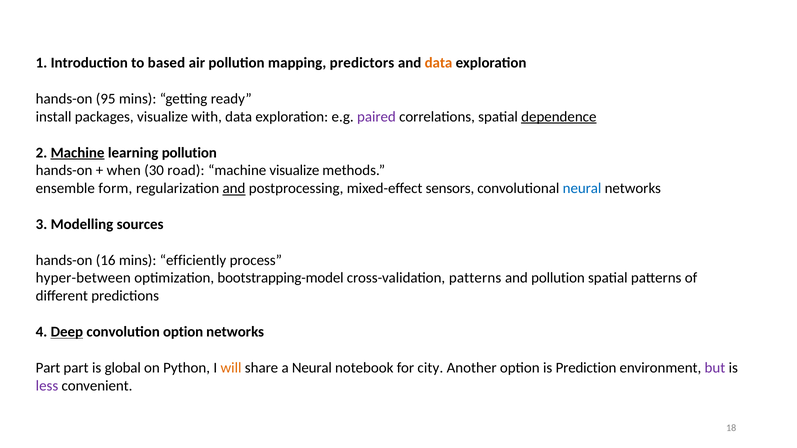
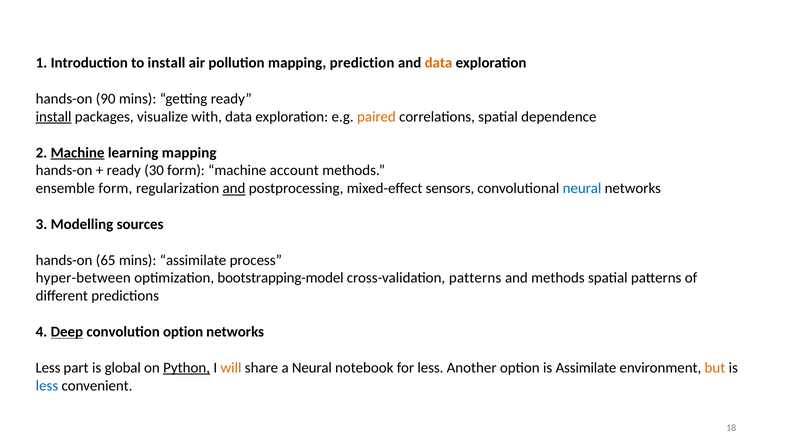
to based: based -> install (166, 63)
predictors: predictors -> prediction (362, 63)
95: 95 -> 90 (106, 99)
install underline: none -> present (54, 117)
paired colour: purple -> orange (376, 117)
dependence underline: present -> none (559, 117)
learning pollution: pollution -> mapping (189, 153)
when: when -> ready (124, 171)
30 road: road -> form (186, 171)
machine visualize: visualize -> account (294, 171)
16: 16 -> 65 (106, 260)
mins efficiently: efficiently -> assimilate (193, 260)
and pollution: pollution -> methods (558, 278)
Part: Part -> Less (48, 368)
Python underline: none -> present (187, 368)
for city: city -> less (430, 368)
is Prediction: Prediction -> Assimilate (586, 368)
but colour: purple -> orange (715, 368)
less colour: purple -> blue (47, 386)
